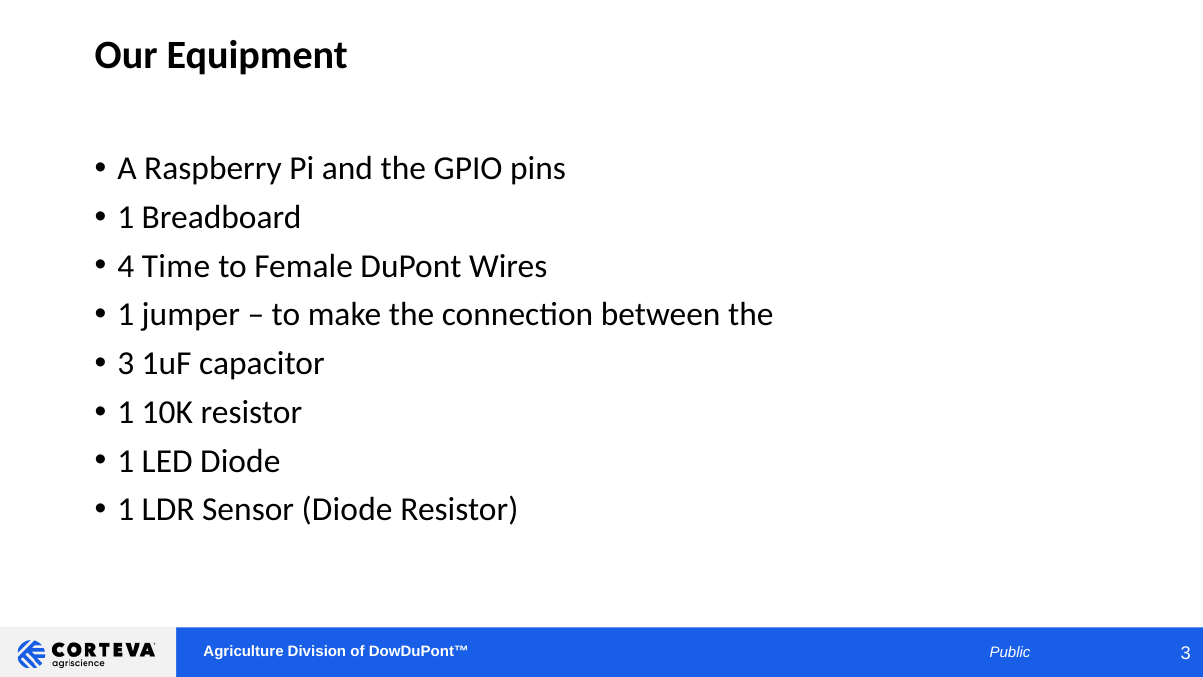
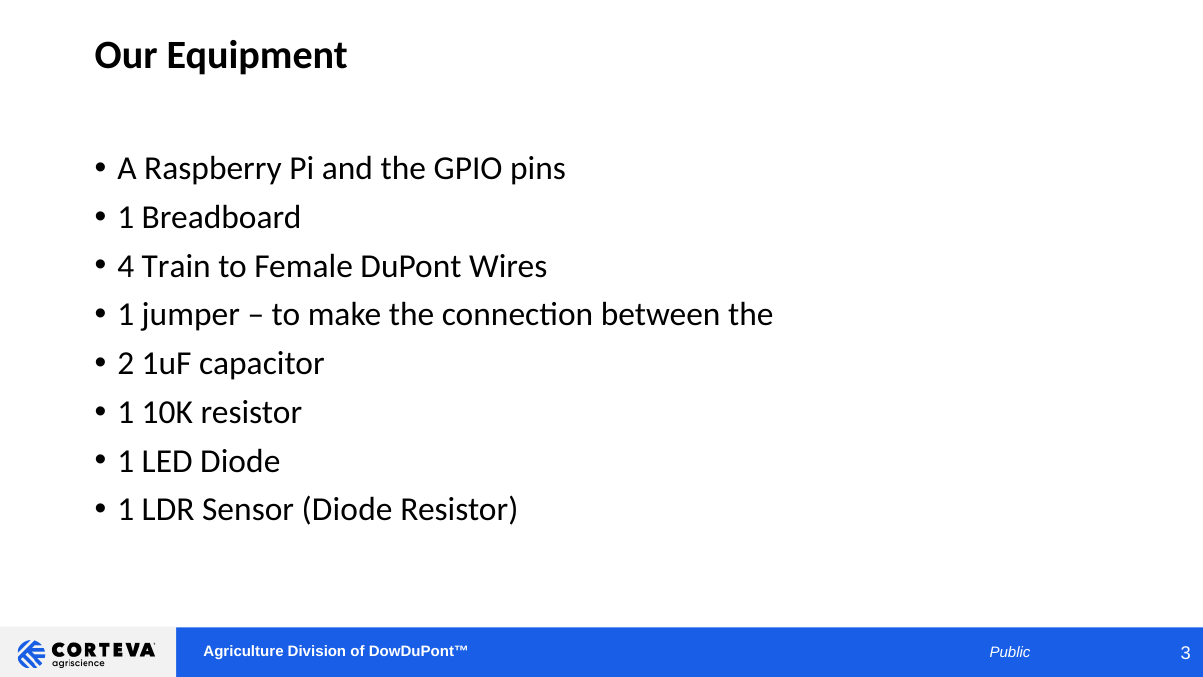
Time: Time -> Train (176, 266)
3: 3 -> 2 (126, 364)
